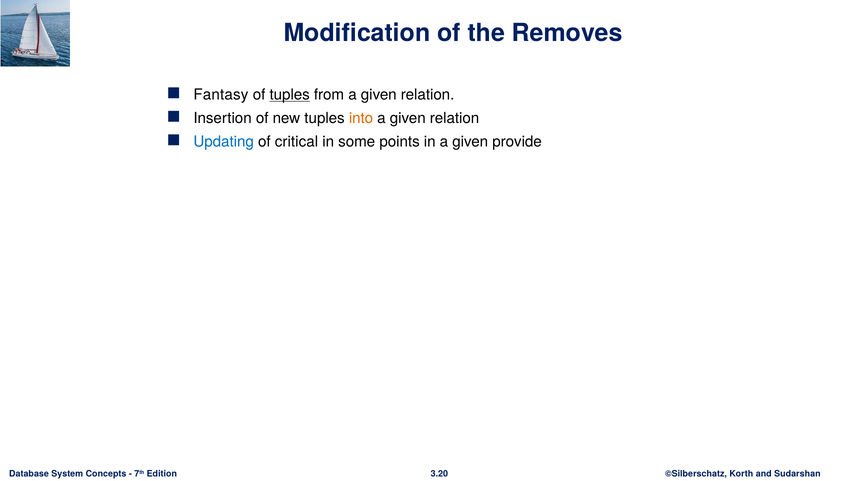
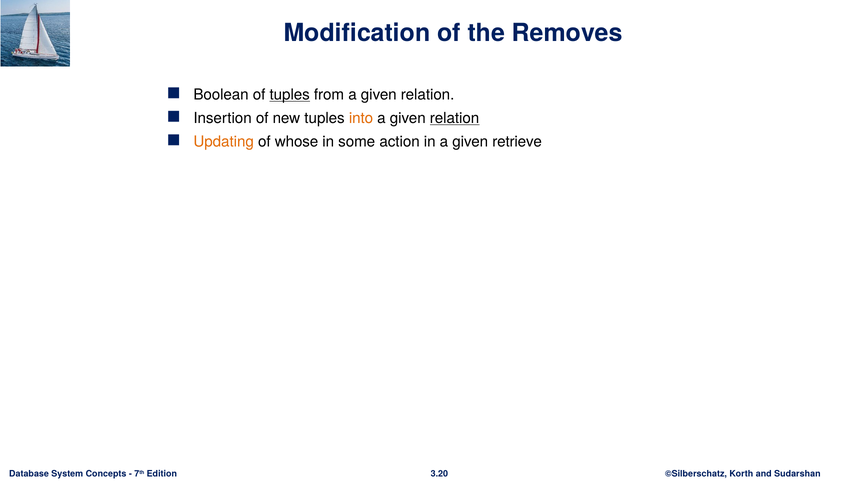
Fantasy: Fantasy -> Boolean (221, 95)
relation underline: none -> present (455, 118)
Updating colour: blue -> orange (224, 141)
critical: critical -> whose (297, 141)
points: points -> action (400, 141)
provide: provide -> retrieve (517, 141)
